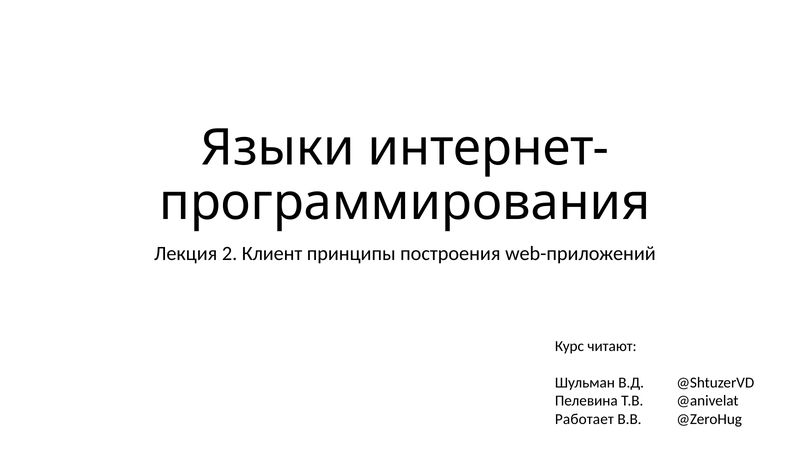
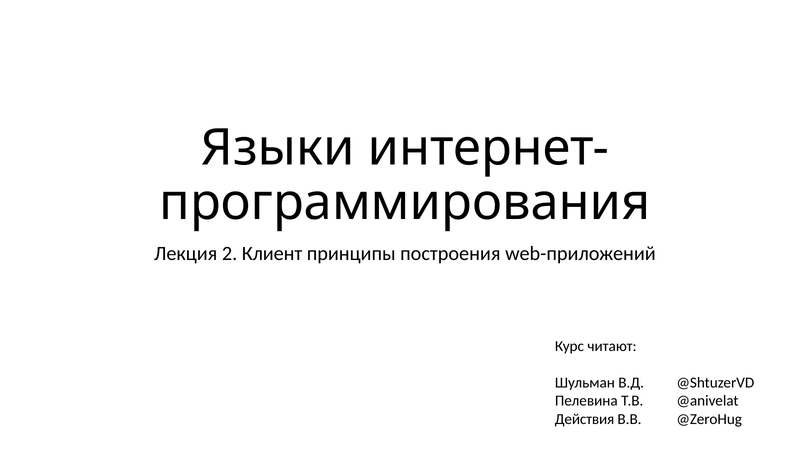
Работает: Работает -> Действия (585, 419)
